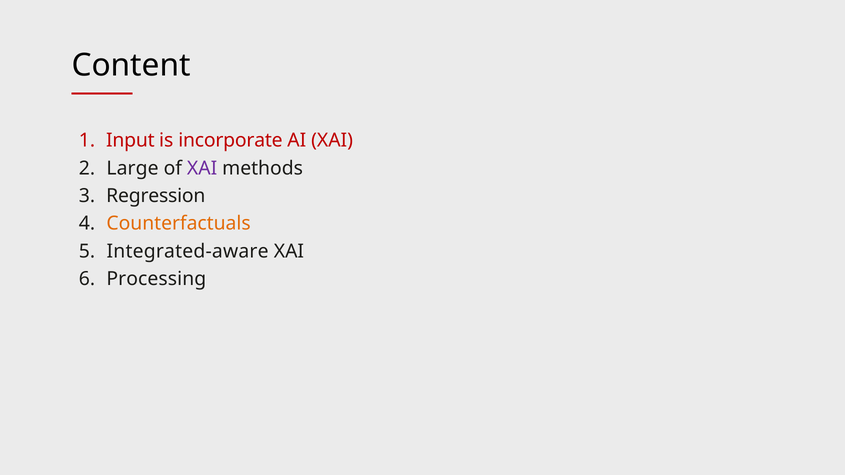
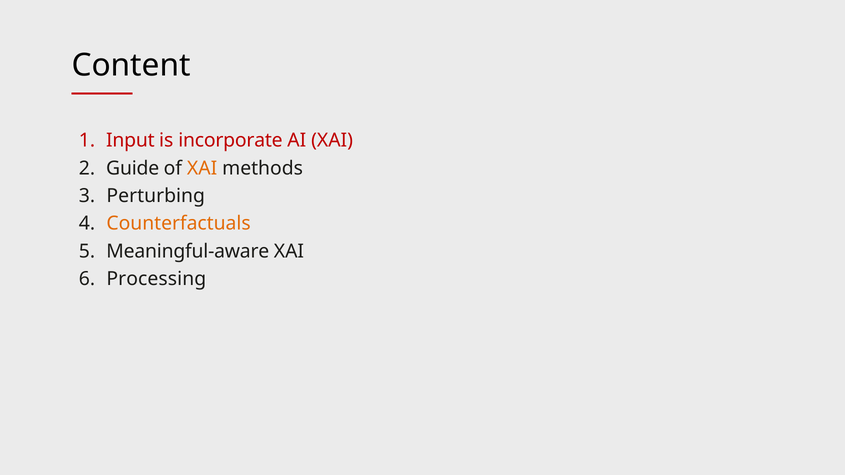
Large: Large -> Guide (133, 168)
XAI colour: purple -> orange (202, 168)
Regression: Regression -> Perturbing (156, 196)
Integrated-aware: Integrated-aware -> Meaningful-aware (188, 251)
